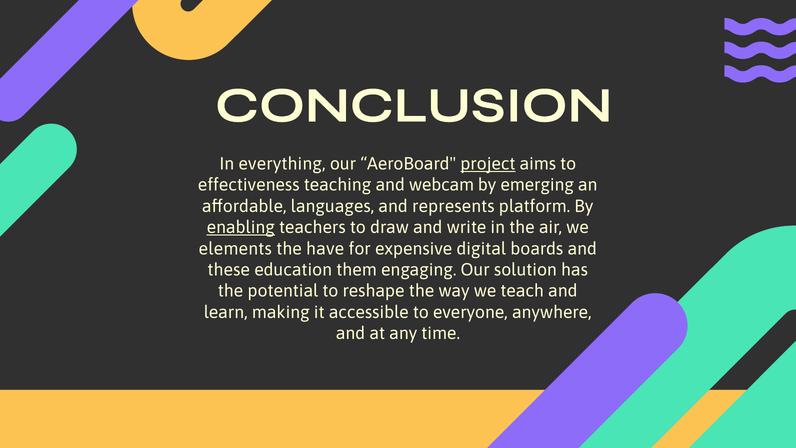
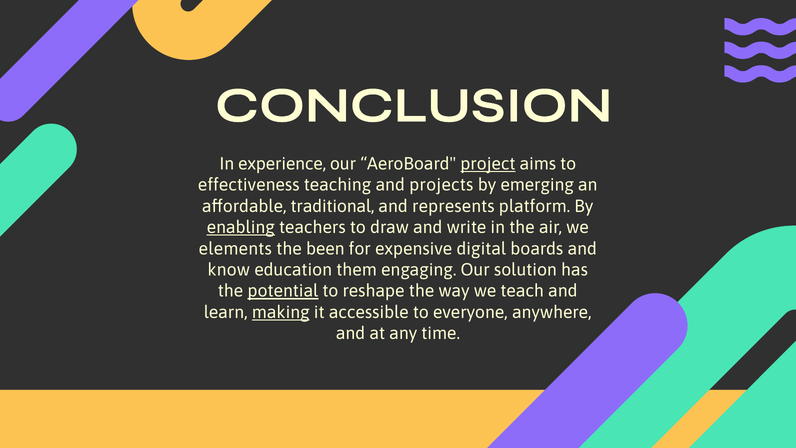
everything: everything -> experience (282, 164)
webcam: webcam -> projects (441, 185)
languages: languages -> traditional (333, 206)
have: have -> been (325, 249)
these: these -> know (229, 270)
potential underline: none -> present (283, 291)
making underline: none -> present (281, 312)
